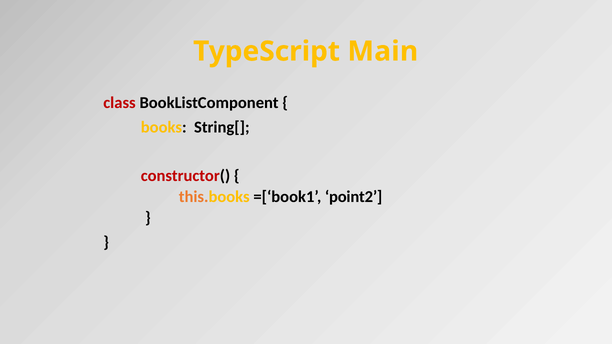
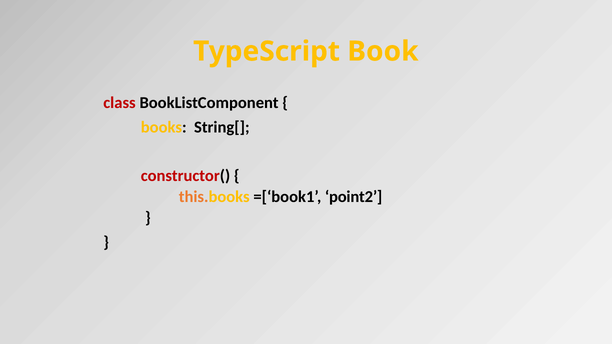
Main: Main -> Book (383, 51)
